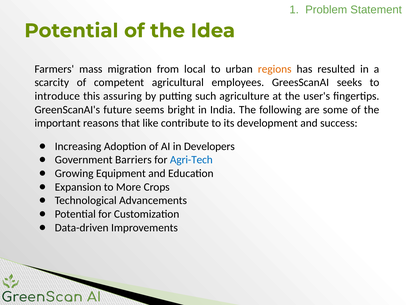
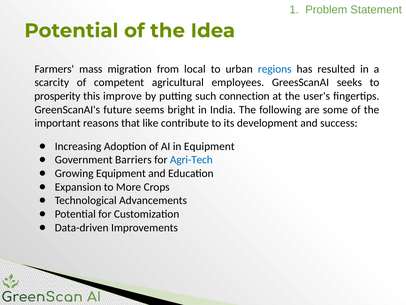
regions colour: orange -> blue (275, 69)
introduce: introduce -> prosperity (57, 96)
assuring: assuring -> improve (122, 96)
agriculture: agriculture -> connection (244, 96)
in Developers: Developers -> Equipment (209, 146)
